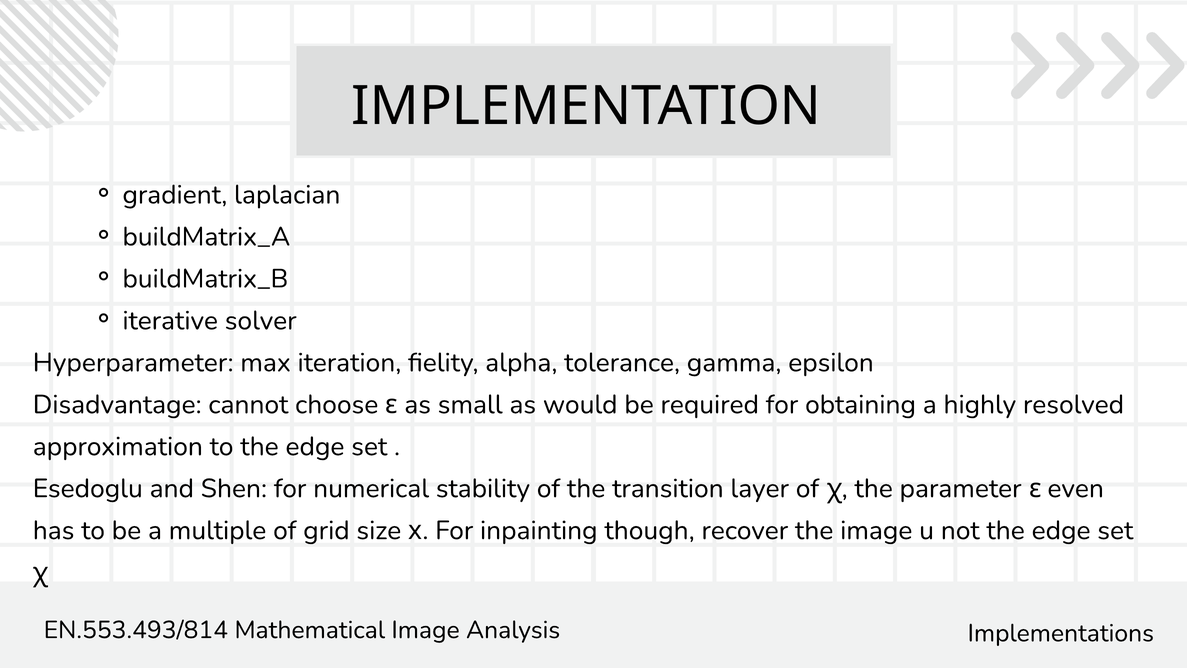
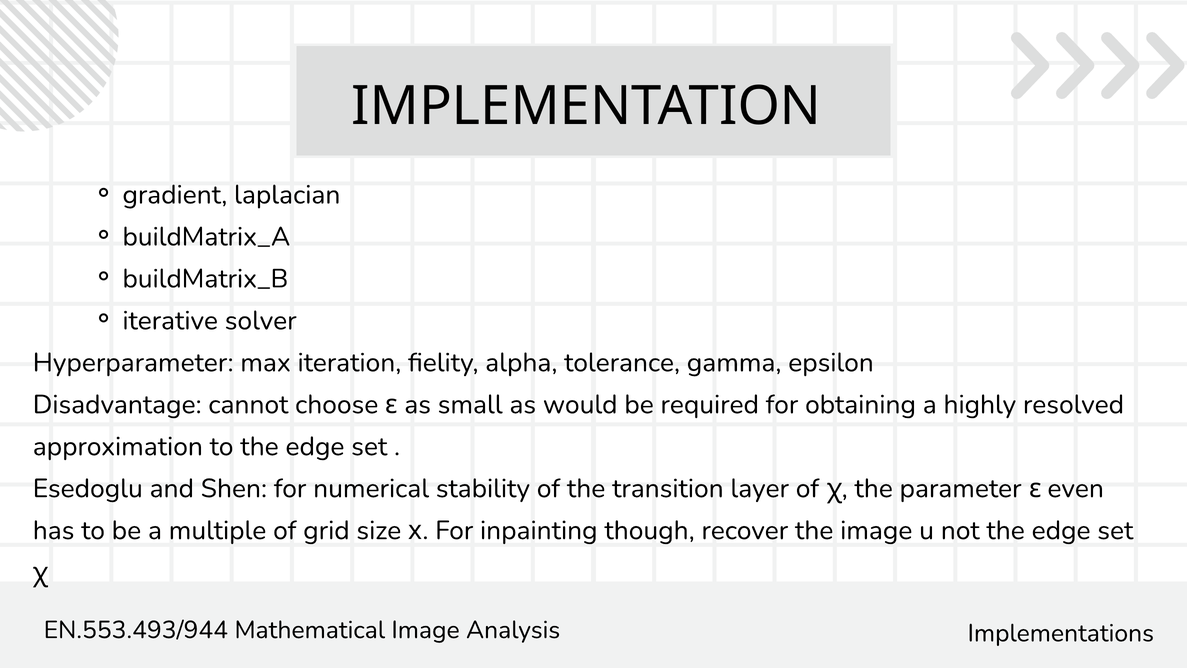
EN.553.493/814: EN.553.493/814 -> EN.553.493/944 (136, 630)
